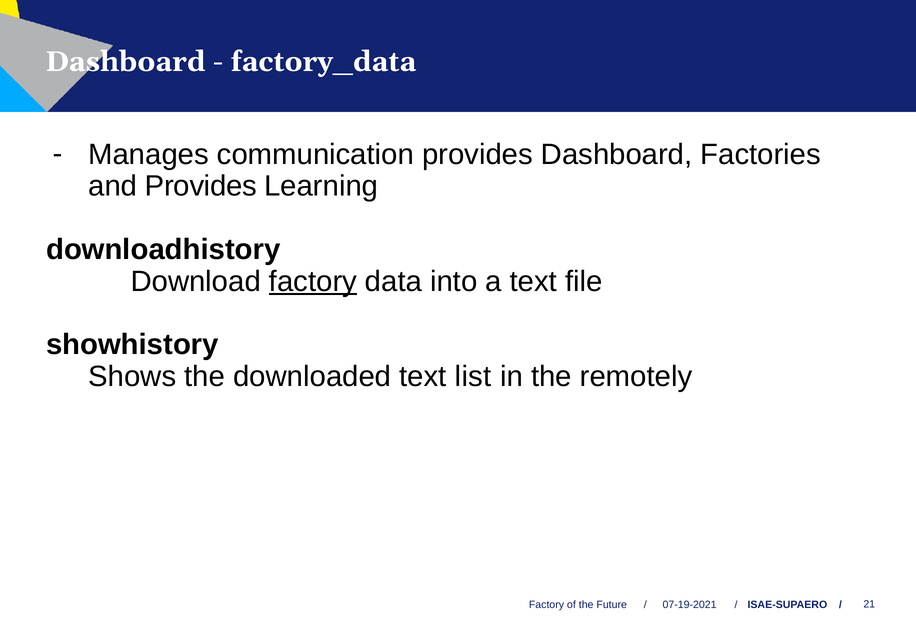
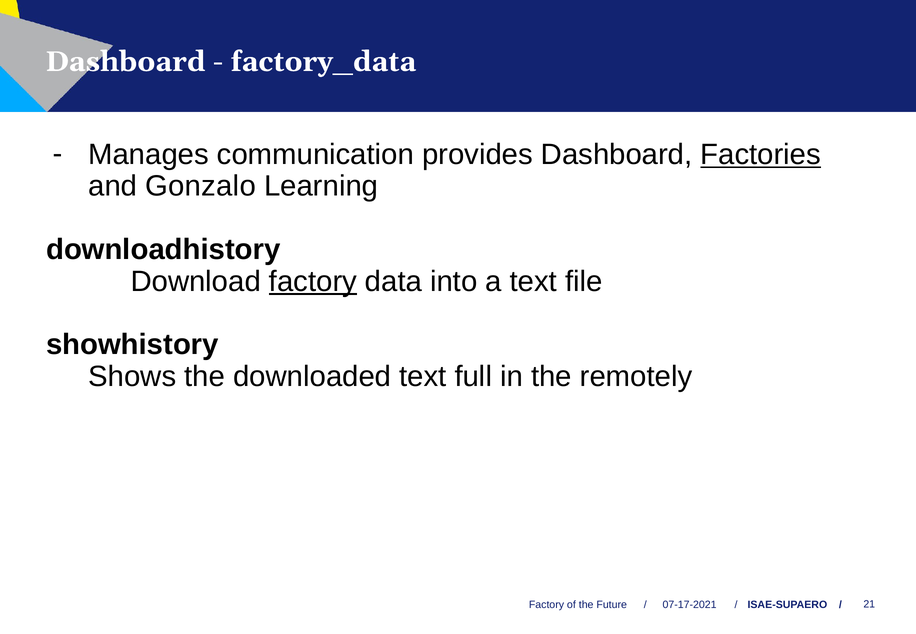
Factories underline: none -> present (761, 155)
and Provides: Provides -> Gonzalo (201, 186)
list: list -> full (473, 376)
07-19-2021: 07-19-2021 -> 07-17-2021 (690, 605)
